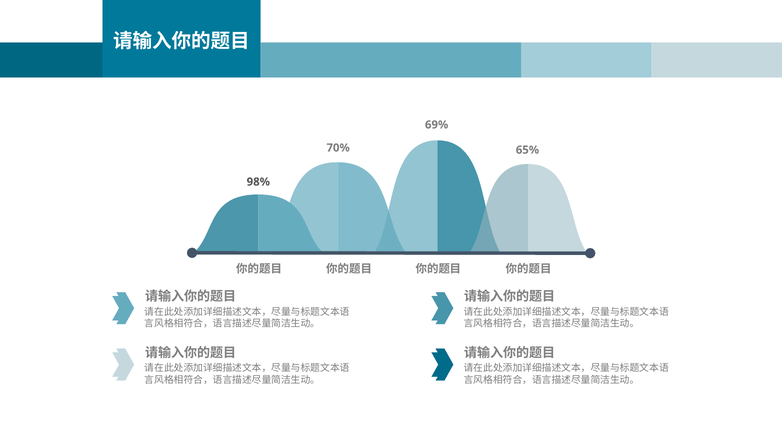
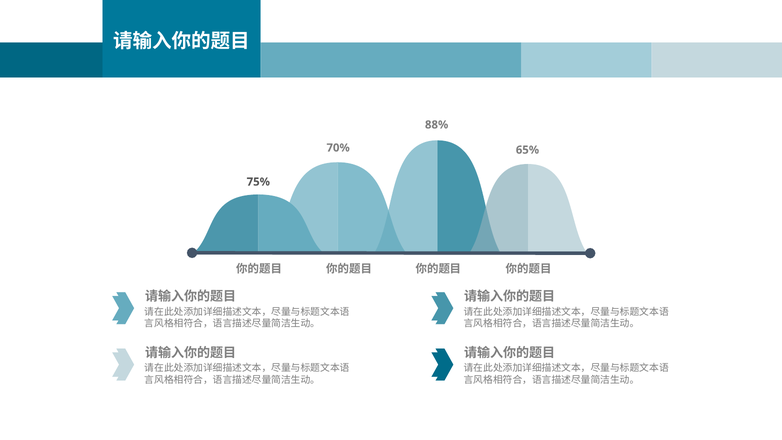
69%: 69% -> 88% (437, 125)
98%: 98% -> 75% (258, 182)
